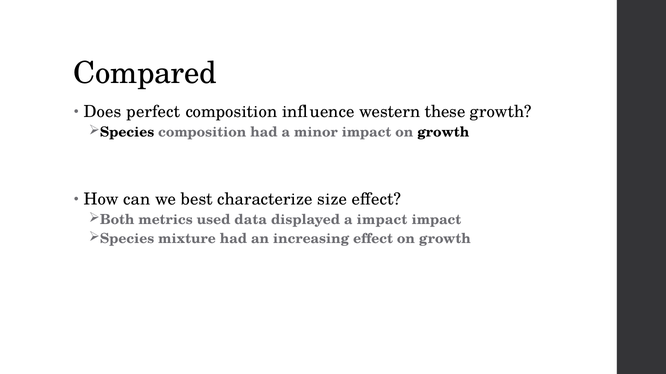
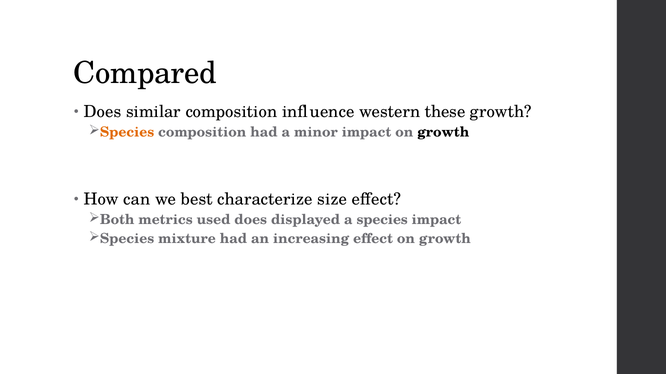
perfect: perfect -> similar (153, 112)
Species colour: black -> orange (127, 132)
used data: data -> does (251, 220)
a impact: impact -> species (382, 220)
